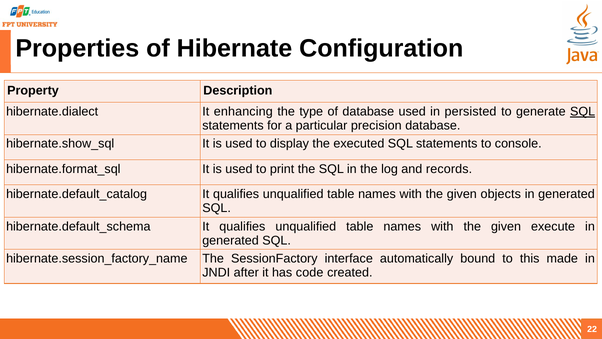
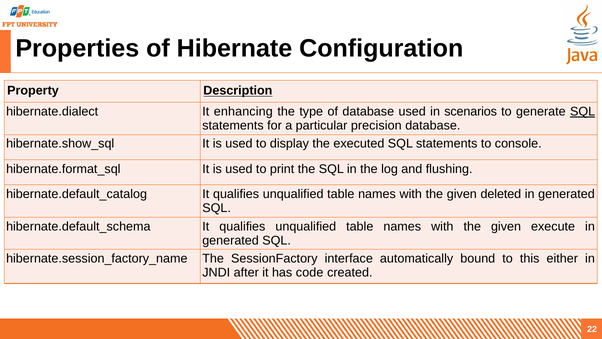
Description underline: none -> present (238, 91)
persisted: persisted -> scenarios (471, 112)
records: records -> flushing (449, 169)
objects: objects -> deleted (501, 194)
made: made -> either (562, 258)
